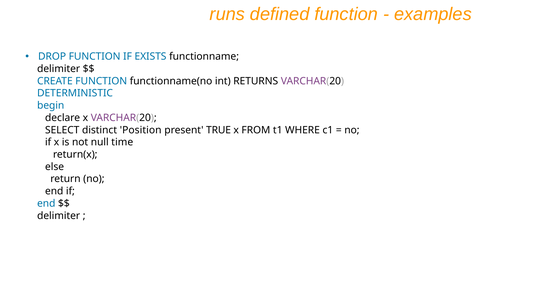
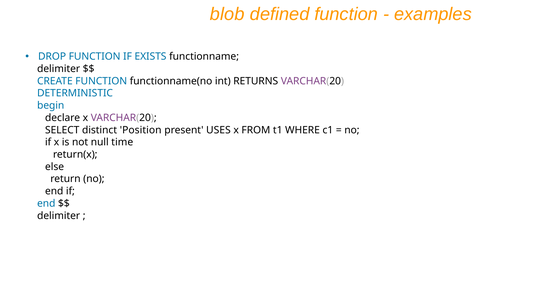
runs: runs -> blob (227, 14)
TRUE: TRUE -> USES (218, 130)
